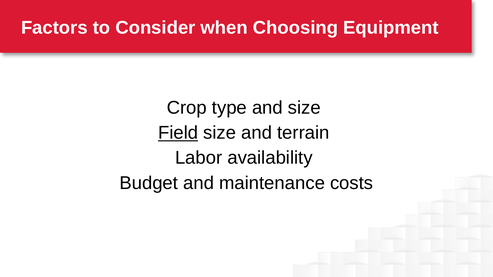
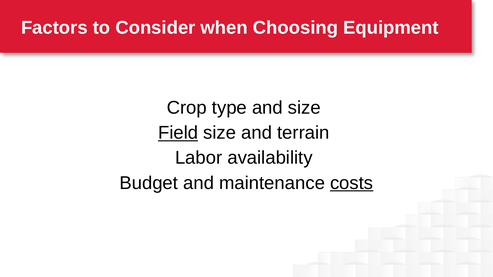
costs underline: none -> present (352, 183)
